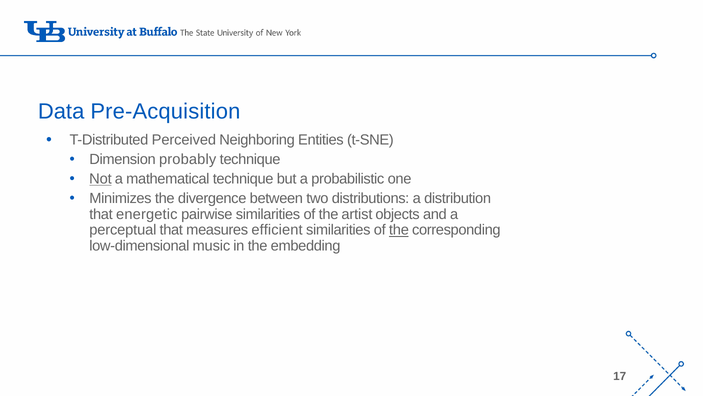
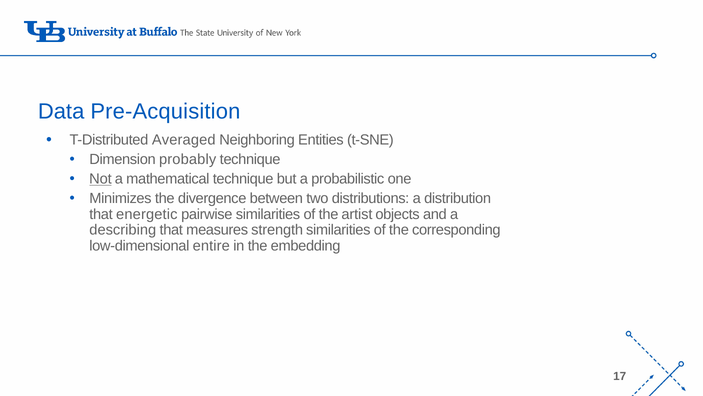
Perceived: Perceived -> Averaged (184, 140)
perceptual: perceptual -> describing (123, 230)
efficient: efficient -> strength (277, 230)
the underline: present -> none (399, 230)
music: music -> entire (211, 246)
